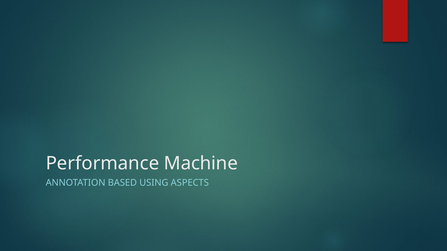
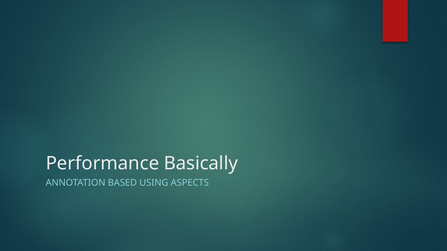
Machine: Machine -> Basically (201, 164)
